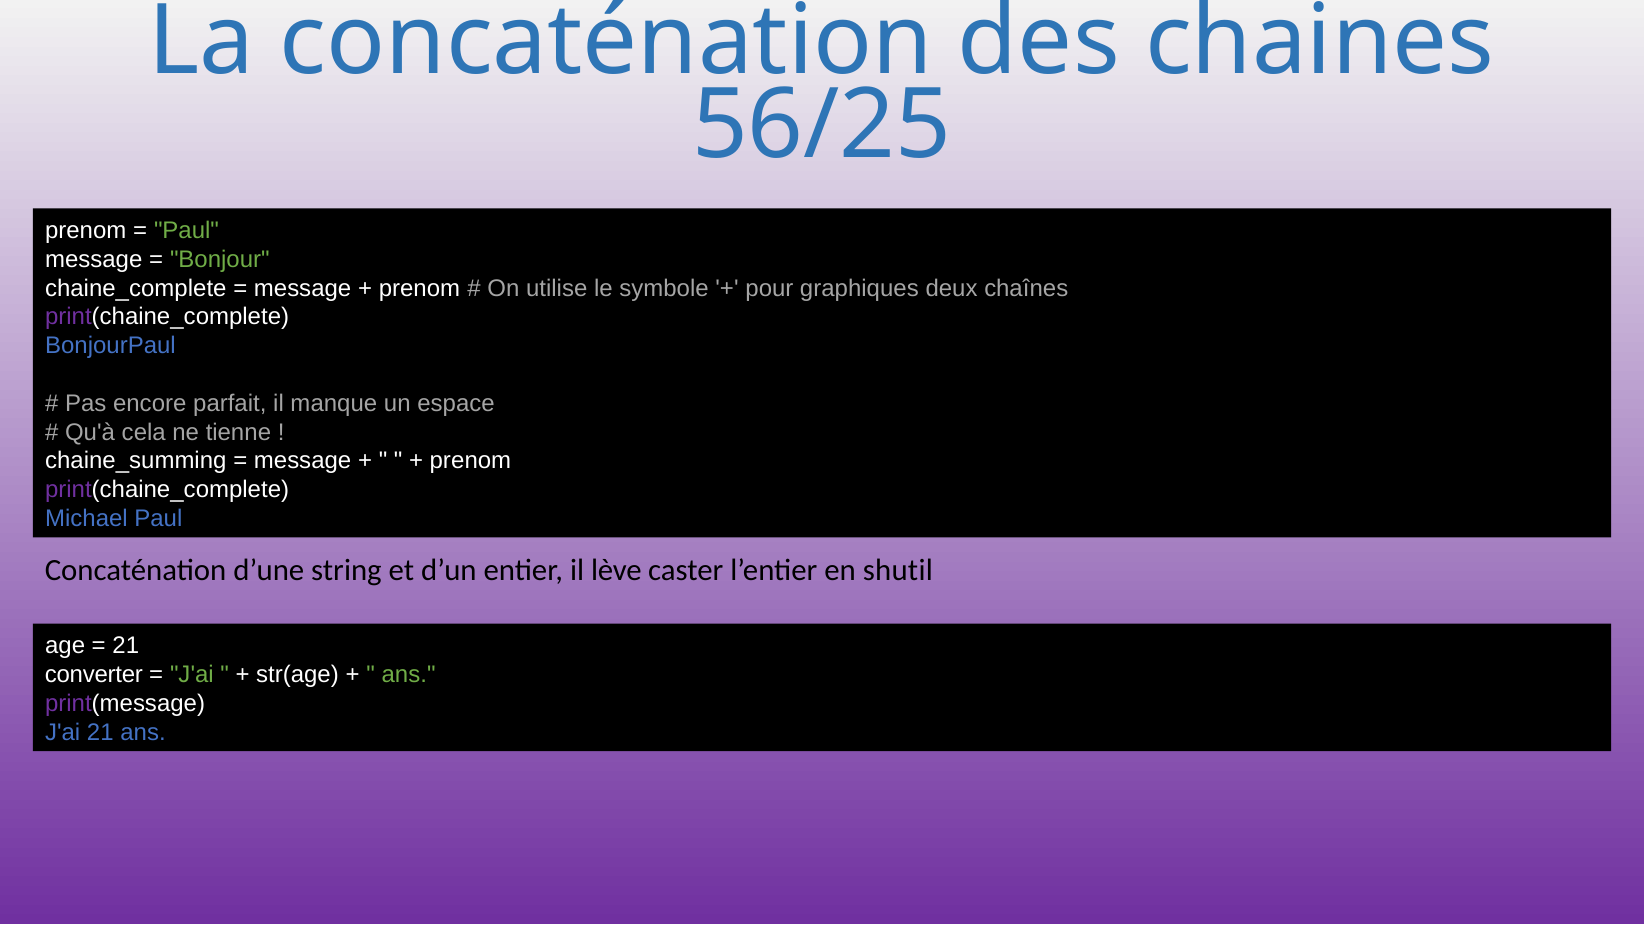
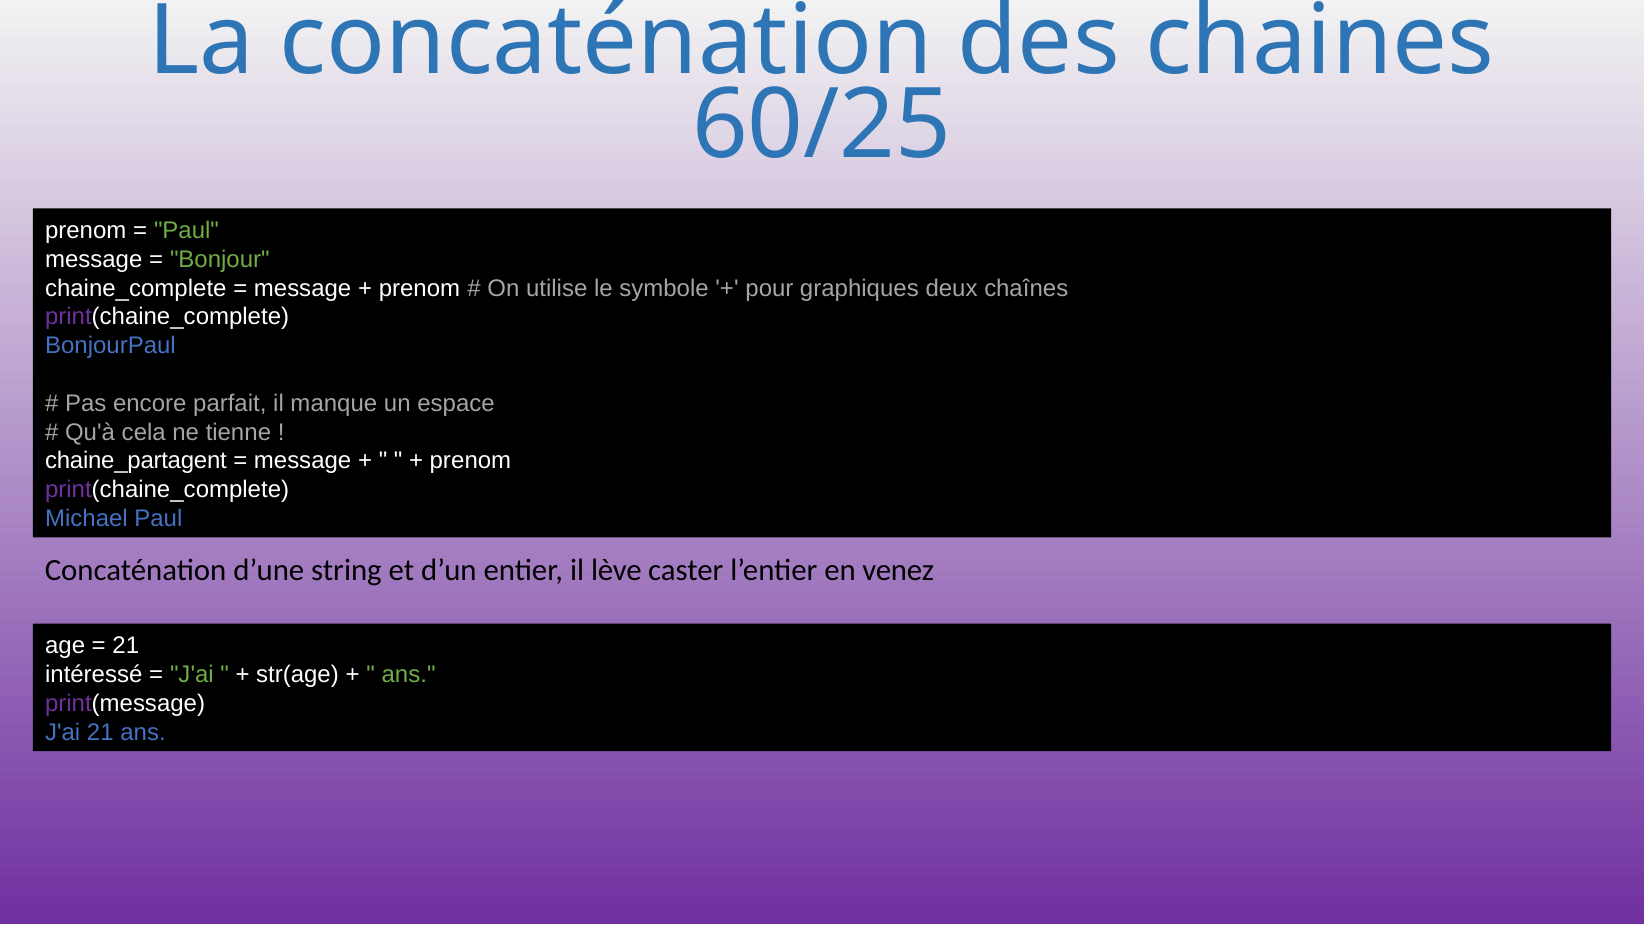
56/25: 56/25 -> 60/25 (822, 126)
chaine_summing: chaine_summing -> chaine_partagent (136, 461)
shutil: shutil -> venez (898, 570)
converter: converter -> intéressé (94, 674)
